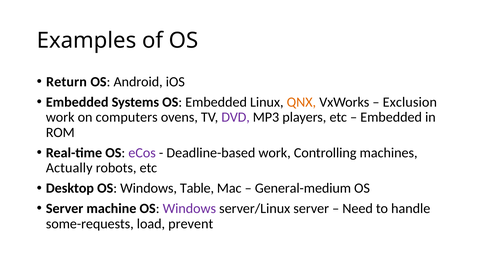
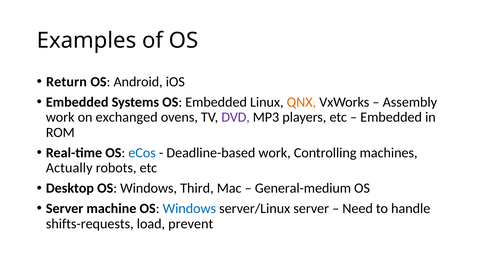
Exclusion: Exclusion -> Assembly (410, 102)
computers: computers -> exchanged (127, 117)
eCos colour: purple -> blue (142, 153)
Table: Table -> Third (197, 188)
Windows colour: purple -> blue (189, 208)
some-requests: some-requests -> shifts-requests (90, 224)
